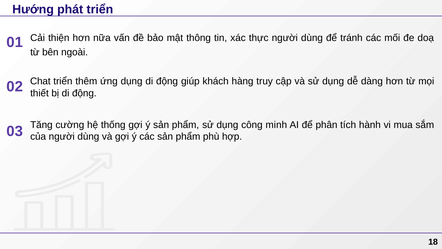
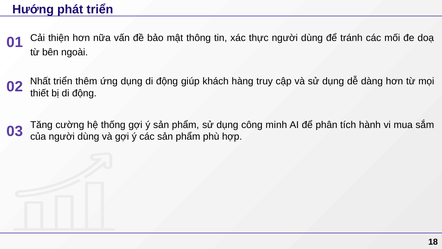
Chat: Chat -> Nhất (40, 81)
